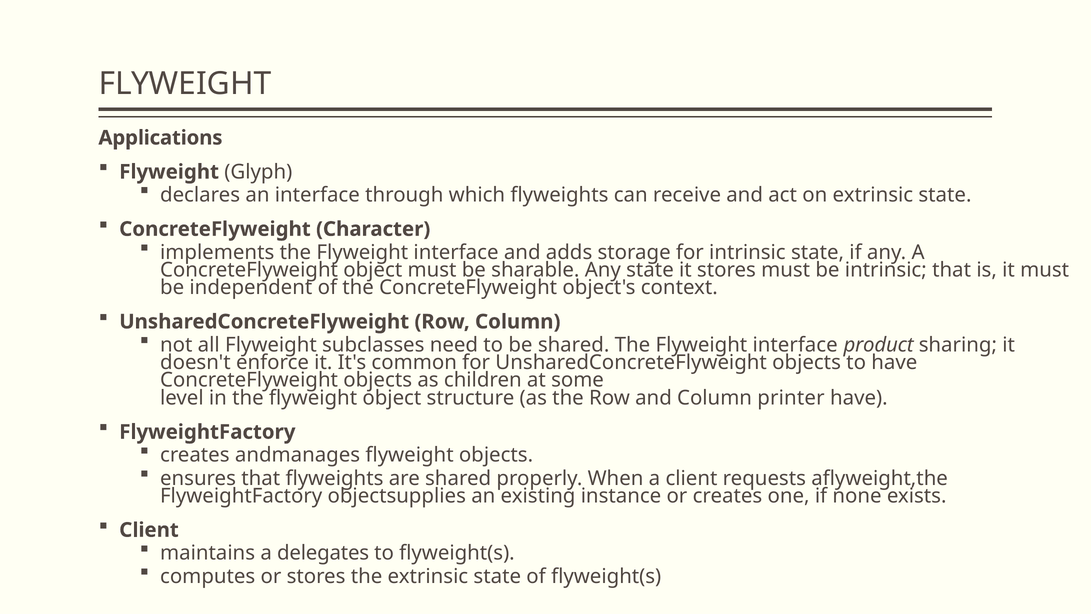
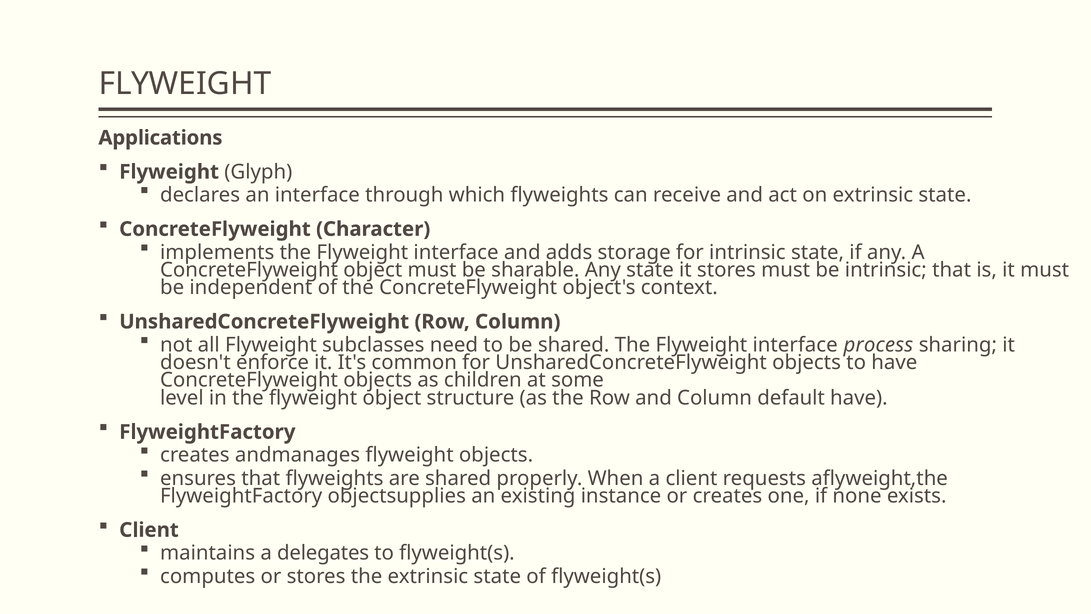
product: product -> process (878, 345)
printer: printer -> default (791, 398)
